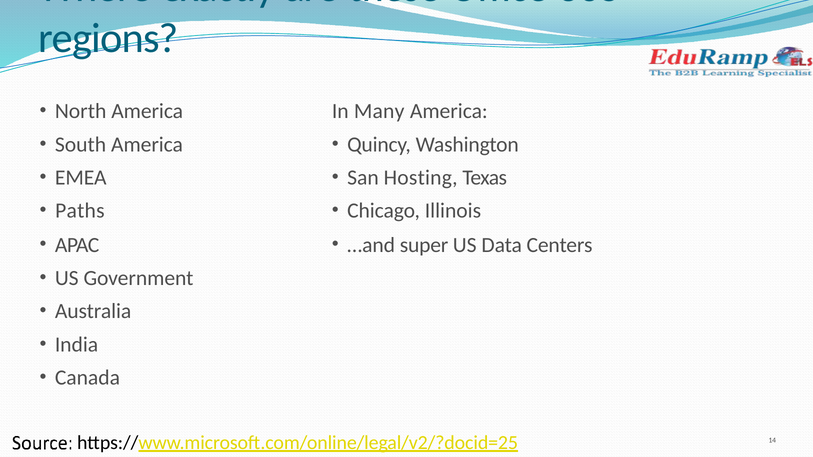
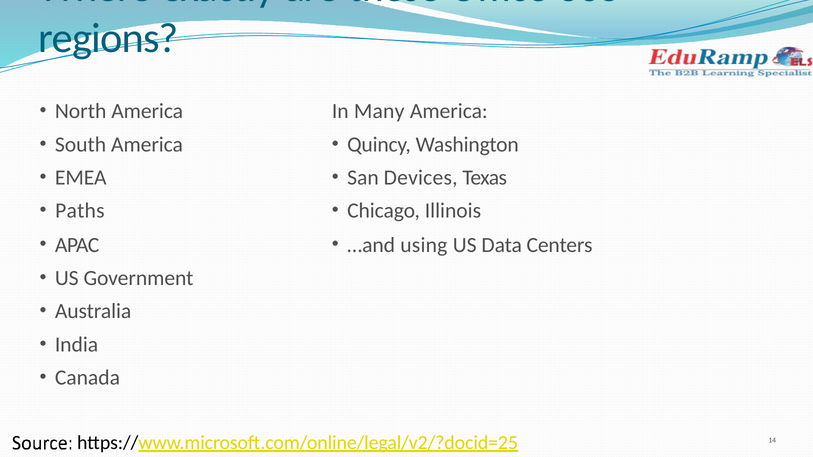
Hosting: Hosting -> Devices (421, 178)
super: super -> using (424, 245)
